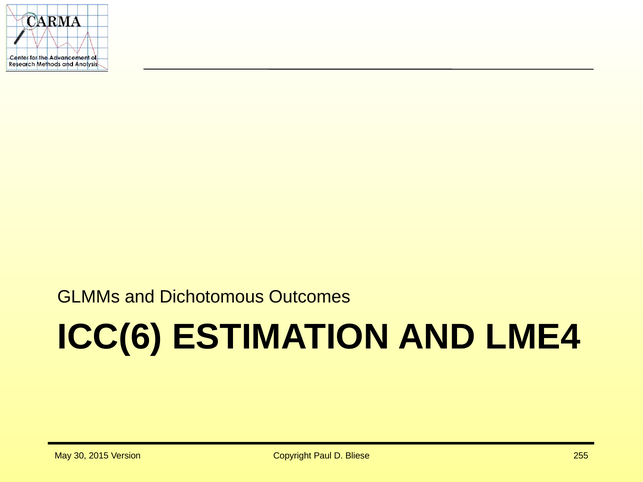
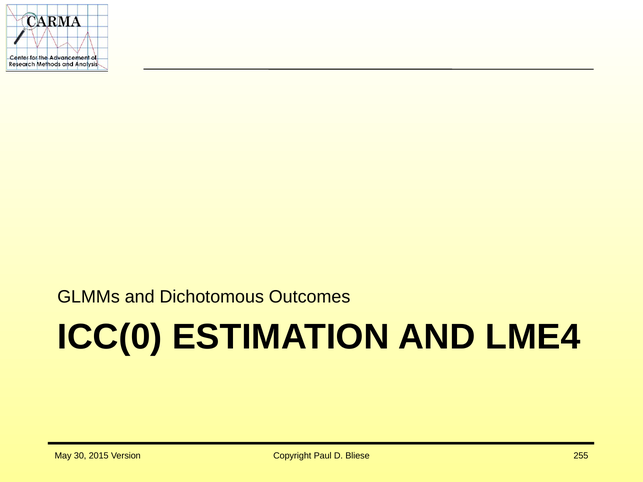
ICC(6: ICC(6 -> ICC(0 (110, 337)
